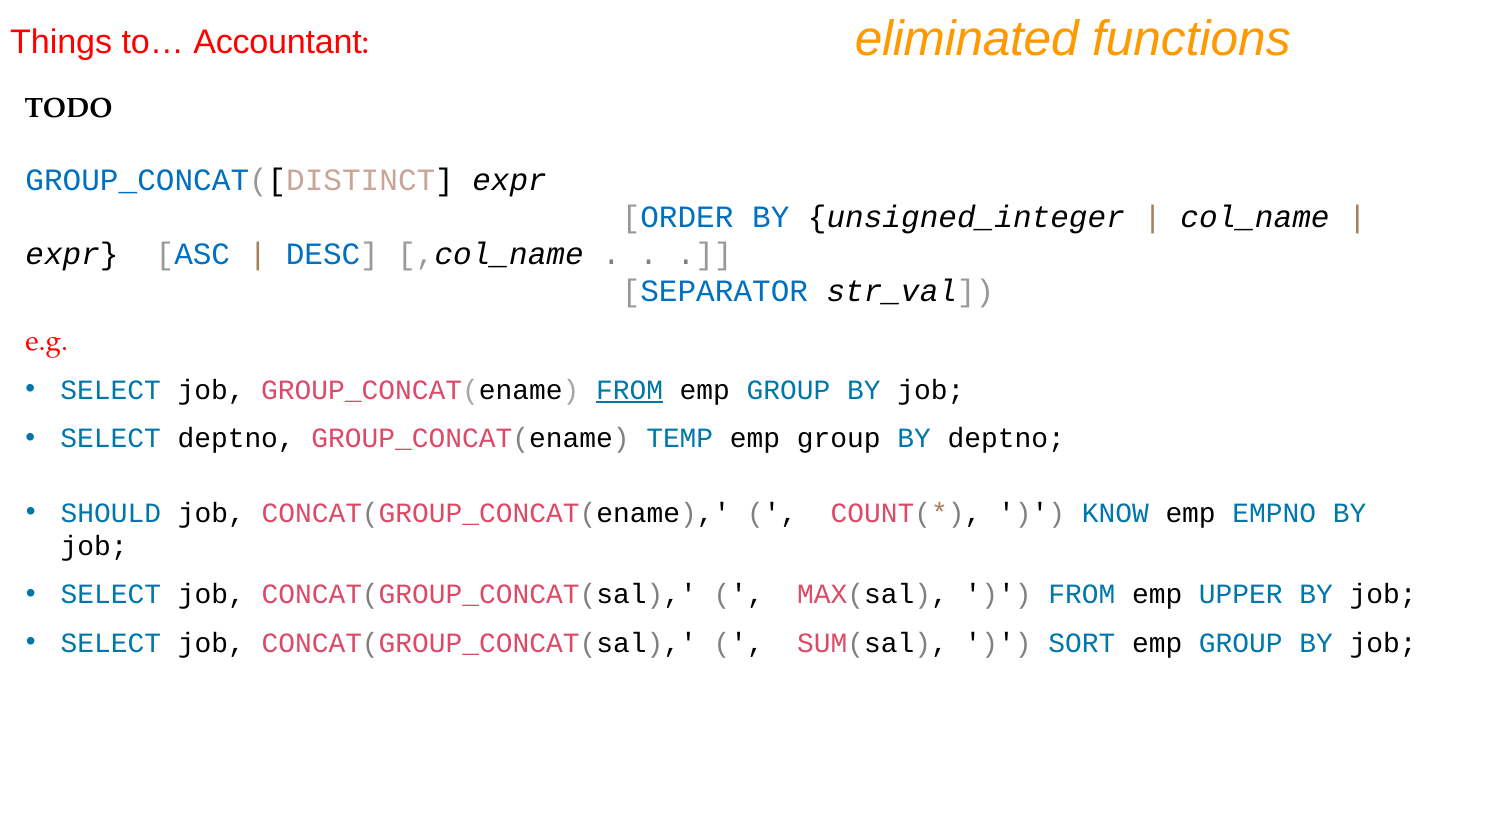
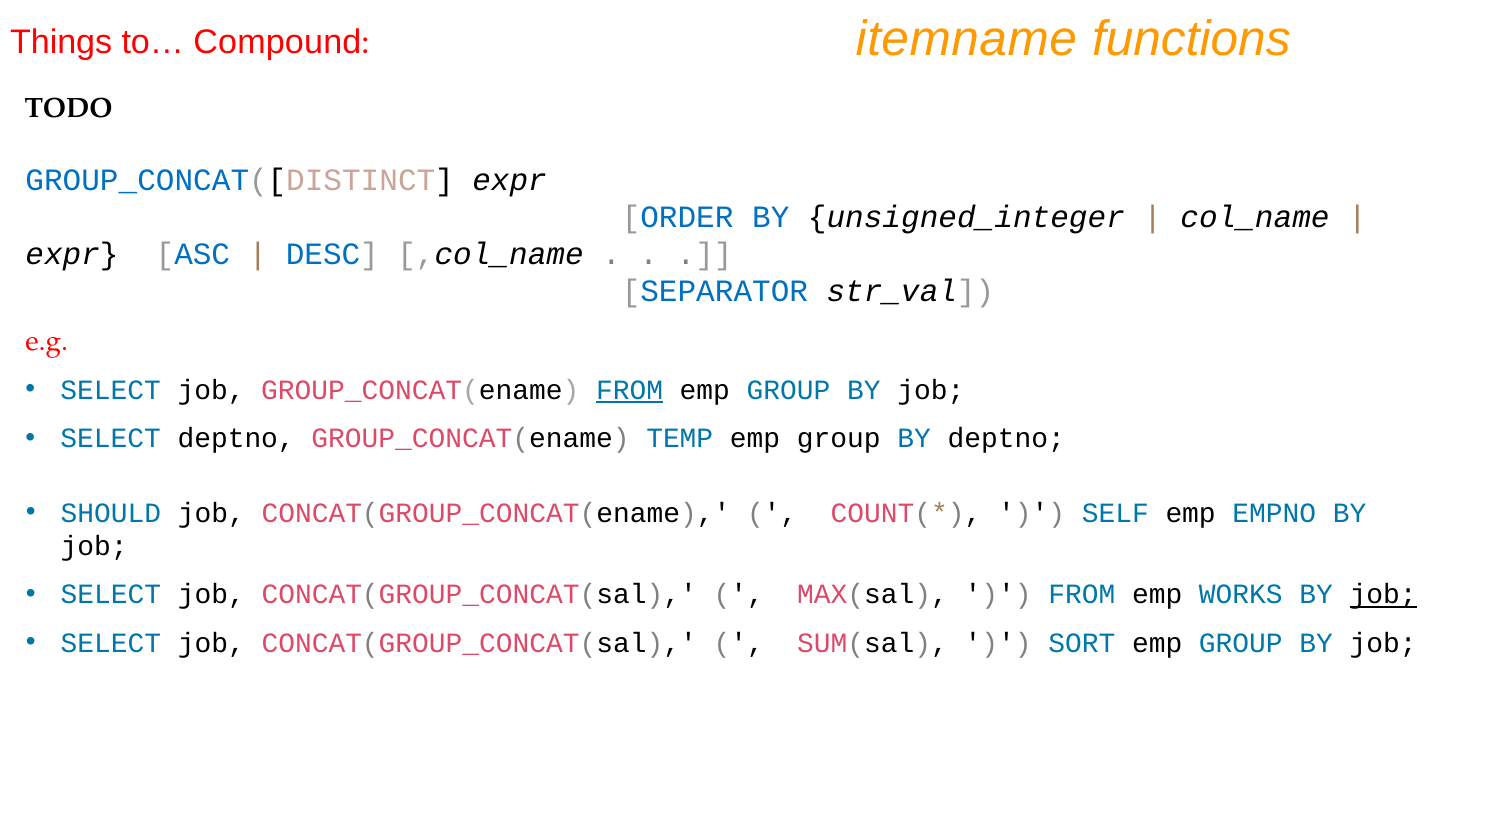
eliminated: eliminated -> itemname (966, 39)
Accountant: Accountant -> Compound (277, 43)
KNOW: KNOW -> SELF (1115, 513)
UPPER: UPPER -> WORKS (1241, 595)
job underline: none -> present (1383, 595)
